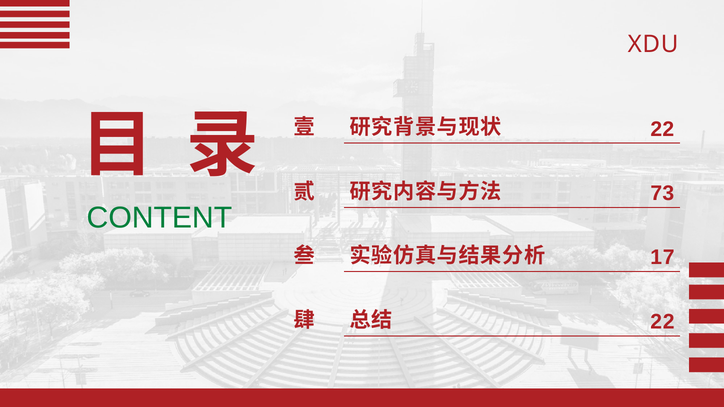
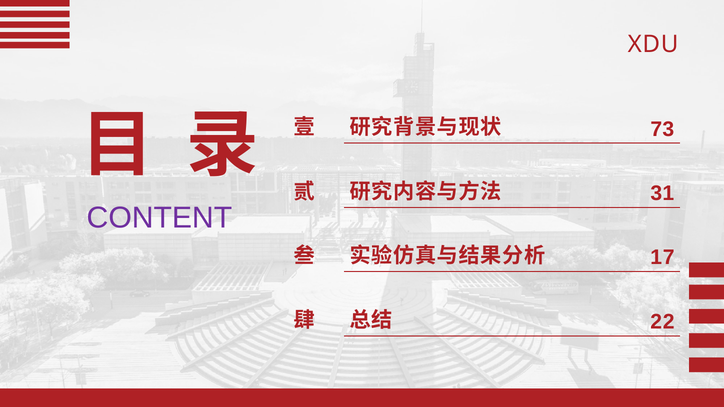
22: 22 -> 73 (662, 129)
73: 73 -> 31 (662, 193)
CONTENT colour: green -> purple (159, 218)
